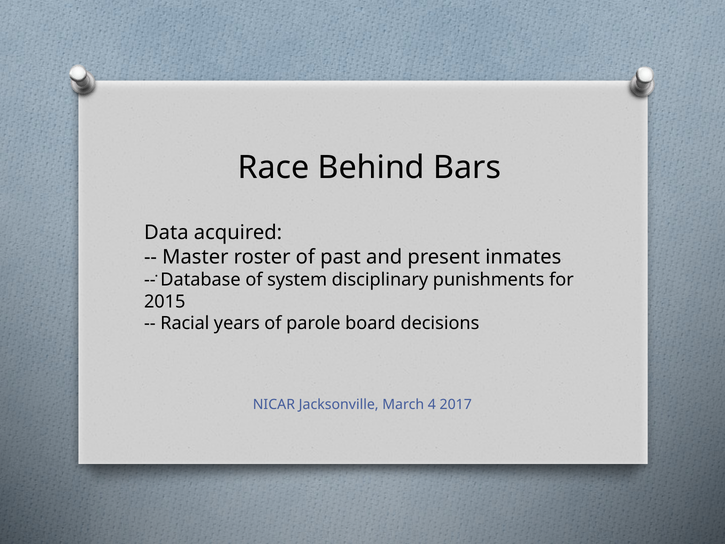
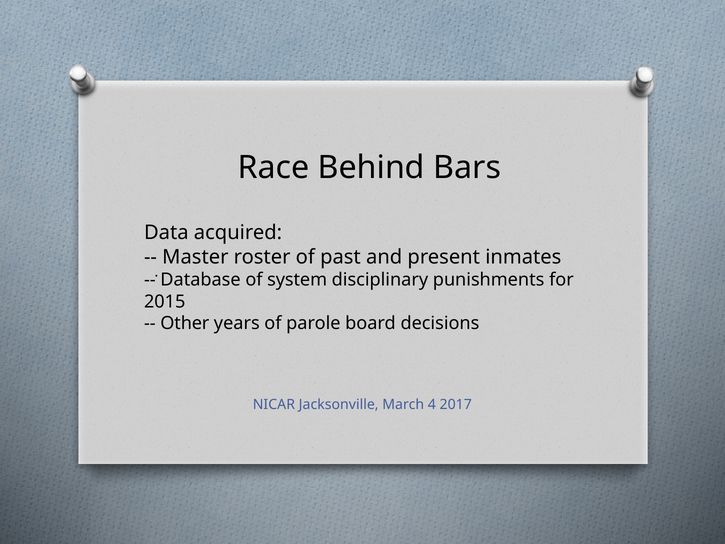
Racial: Racial -> Other (185, 323)
